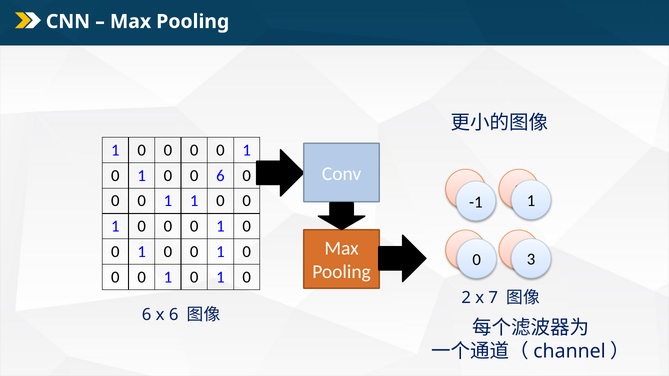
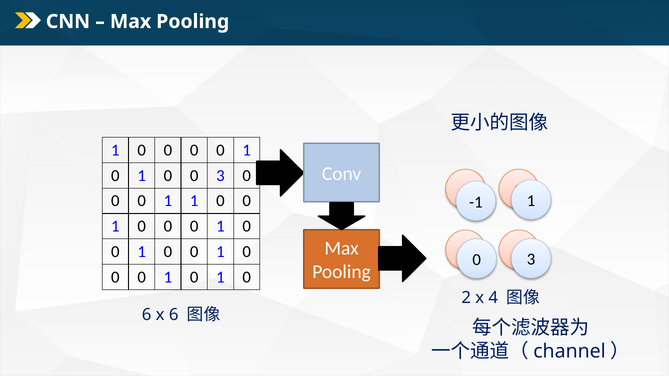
0 0 6: 6 -> 3 (220, 176)
7: 7 -> 4 (493, 298)
